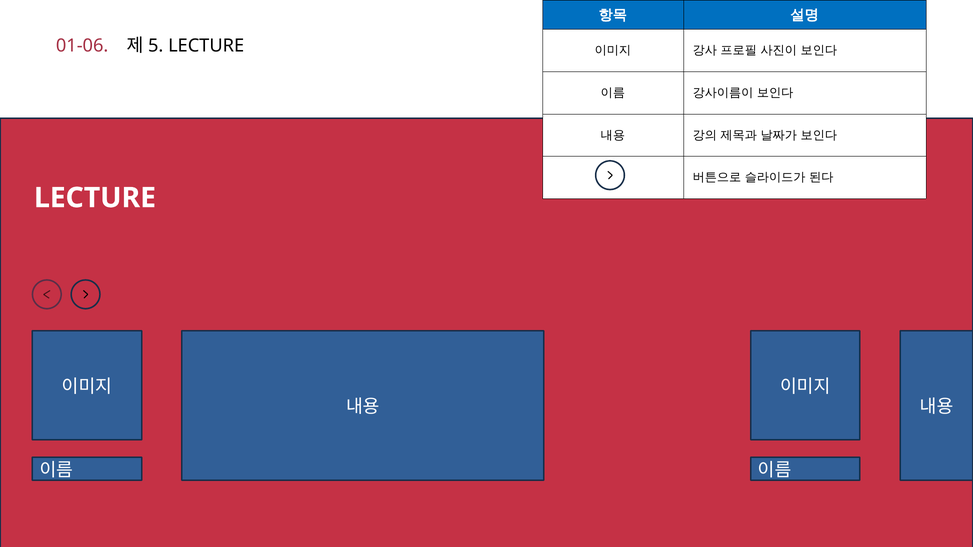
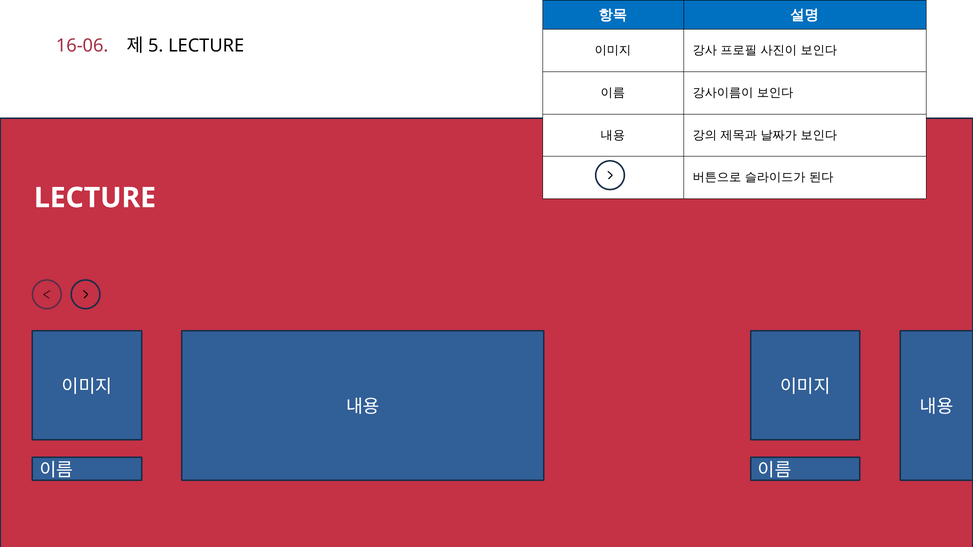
01-06: 01-06 -> 16-06 (82, 46)
